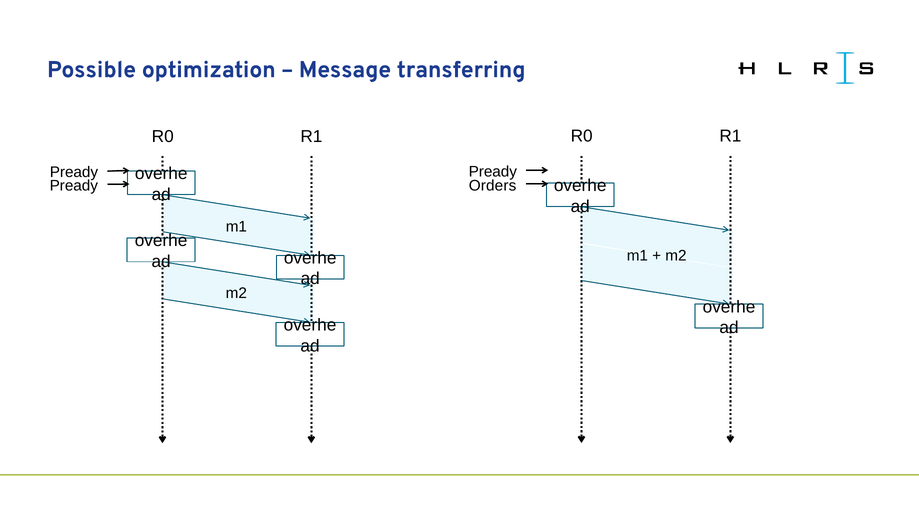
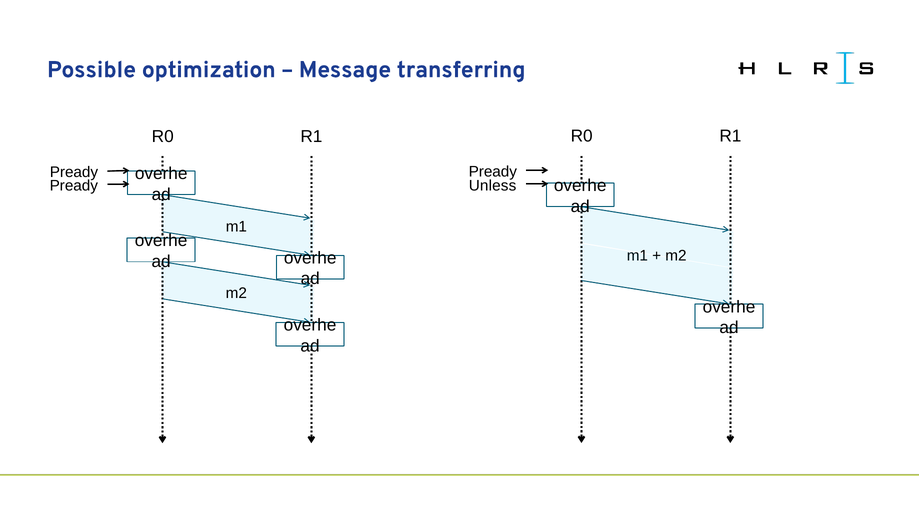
Orders: Orders -> Unless (493, 185)
